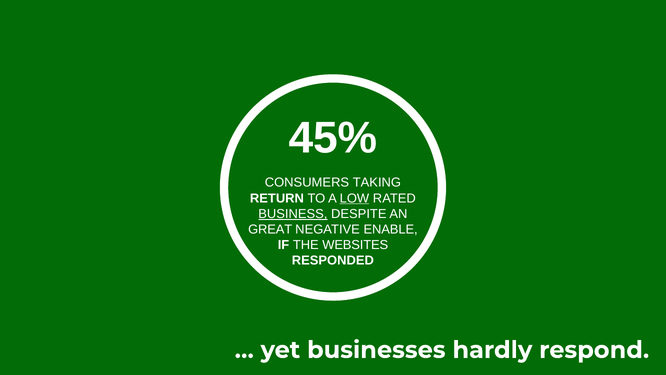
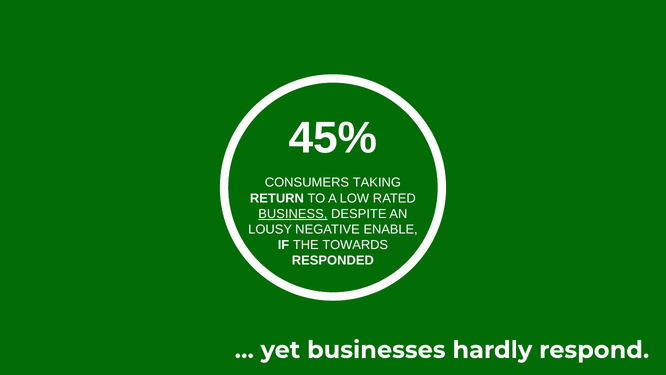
LOW underline: present -> none (354, 198)
GREAT: GREAT -> LOUSY (270, 229)
WEBSITES: WEBSITES -> TOWARDS (355, 245)
